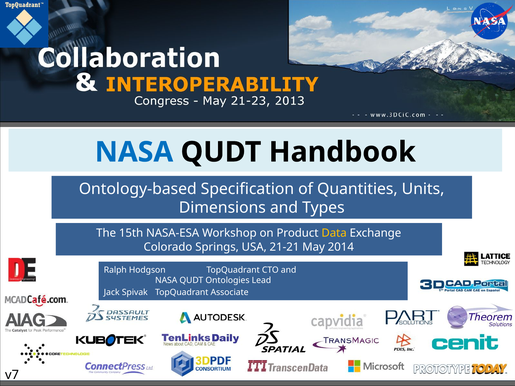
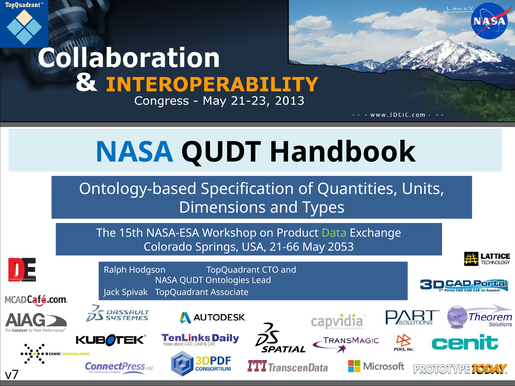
Data colour: yellow -> light green (334, 233)
21-21: 21-21 -> 21-66 (284, 247)
2014: 2014 -> 2053 (341, 247)
